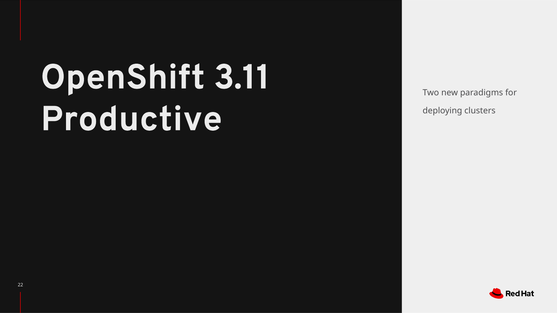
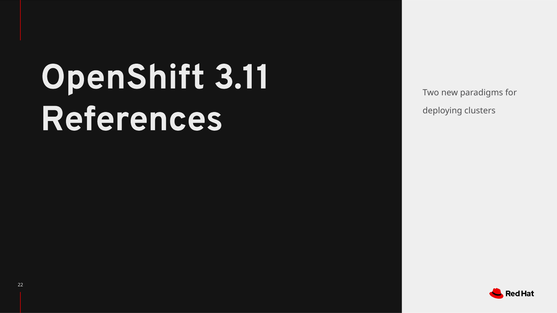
Productive: Productive -> References (132, 119)
